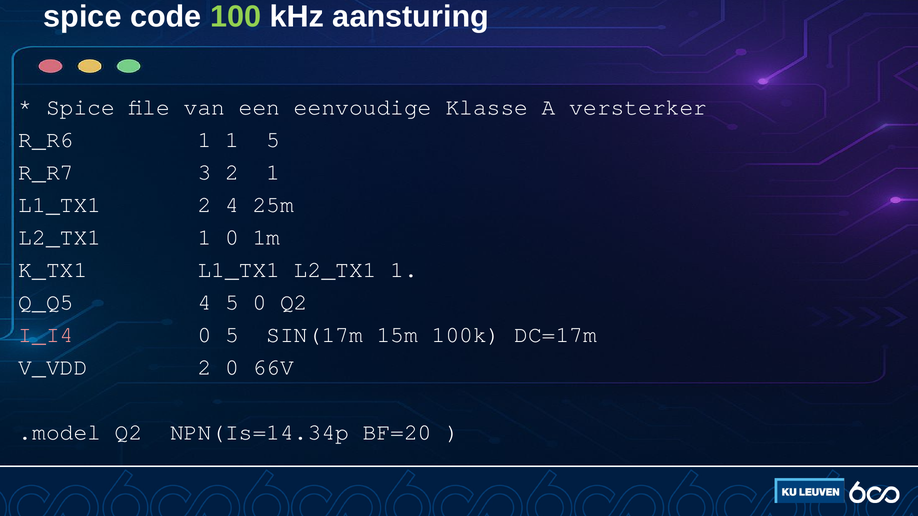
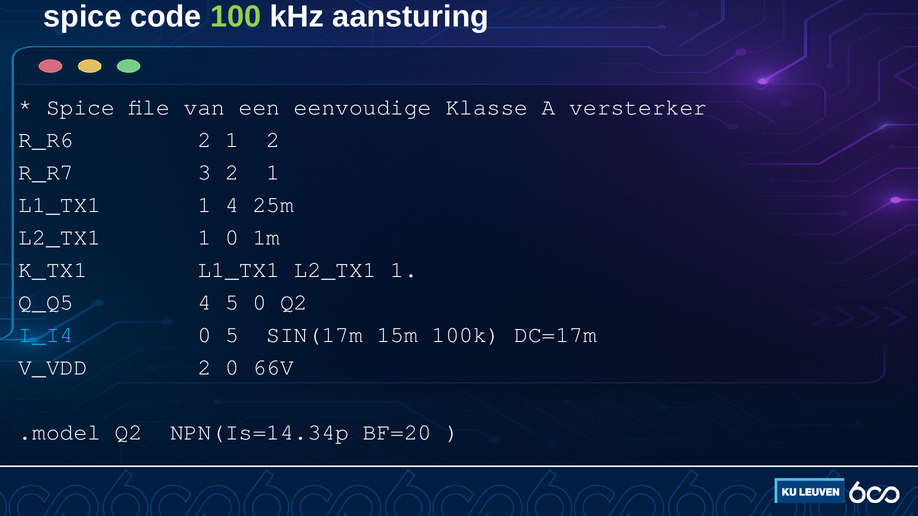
R_R6 1: 1 -> 2 (204, 140)
1 5: 5 -> 2 (273, 140)
L1_TX1 2: 2 -> 1 (204, 205)
I_I4 colour: pink -> light blue (46, 335)
